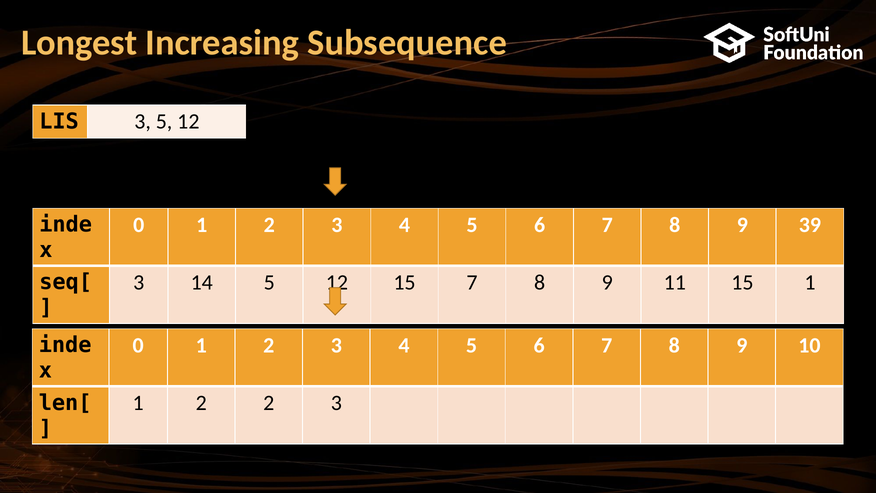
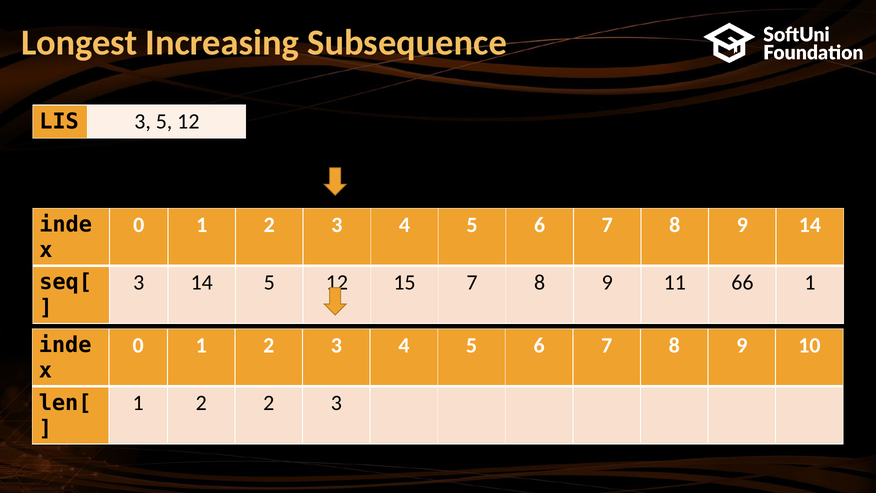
9 39: 39 -> 14 (810, 225)
11 15: 15 -> 66 (742, 283)
